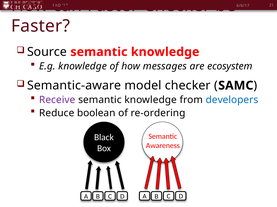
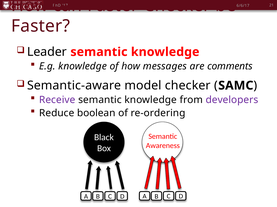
Source: Source -> Leader (47, 52)
ecosystem: ecosystem -> comments (230, 67)
developers colour: blue -> purple (232, 100)
